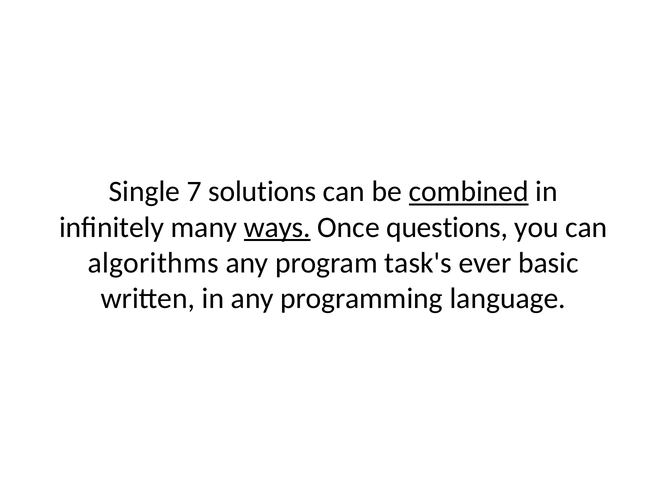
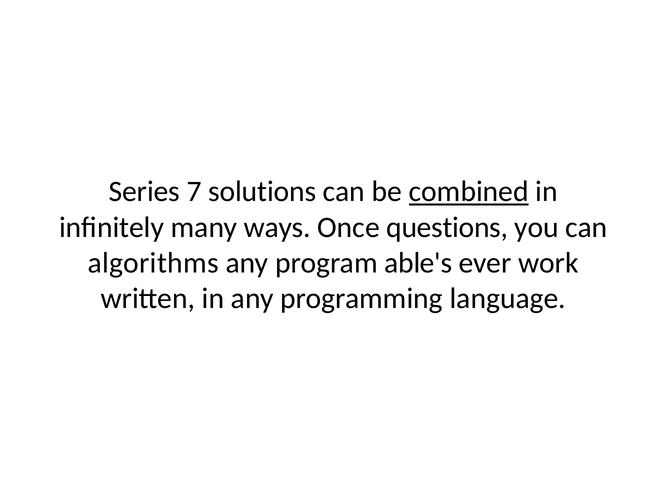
Single: Single -> Series (144, 192)
ways underline: present -> none (277, 227)
task's: task's -> able's (418, 263)
basic: basic -> work (548, 263)
